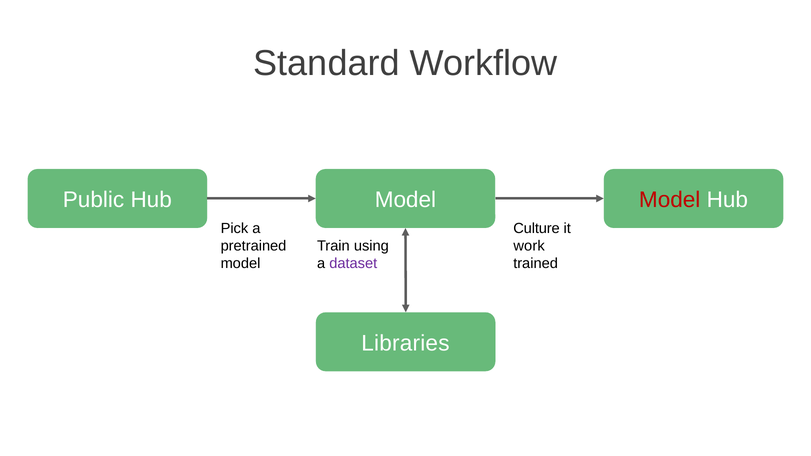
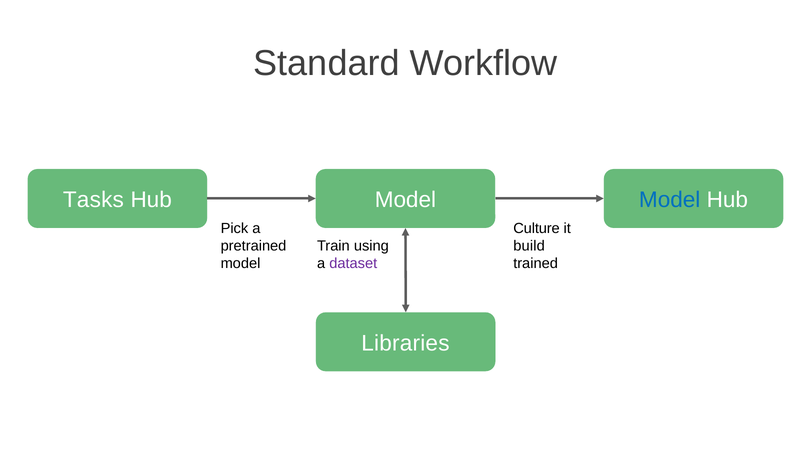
Public: Public -> Tasks (93, 200)
Model colour: red -> blue (670, 200)
work: work -> build (529, 246)
